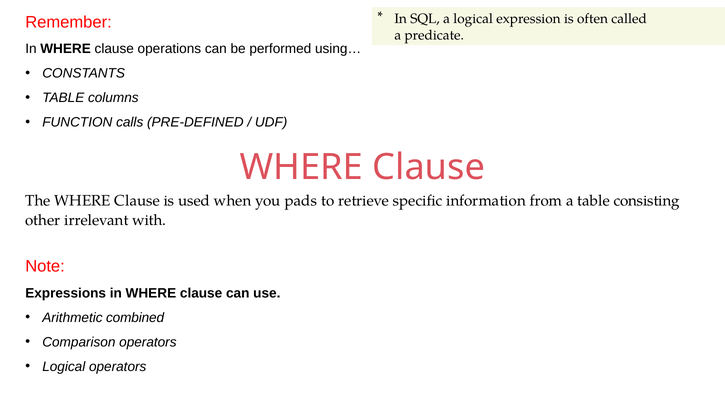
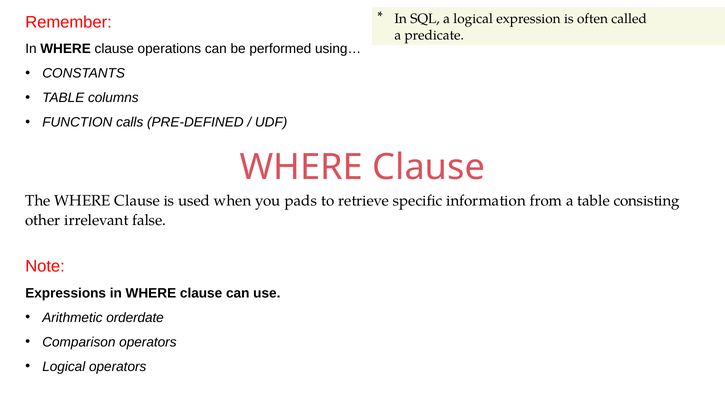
with: with -> false (149, 220)
combined: combined -> orderdate (135, 317)
